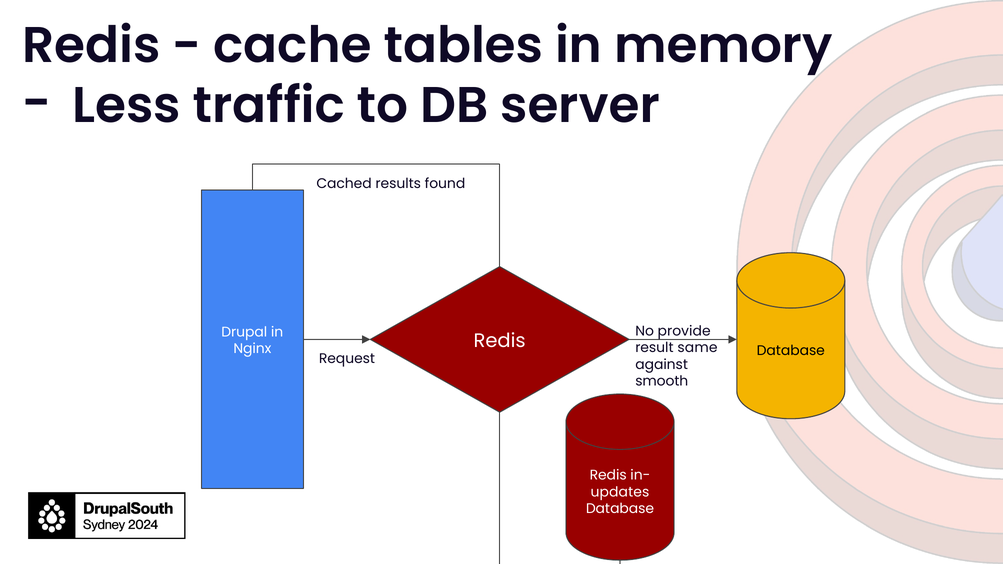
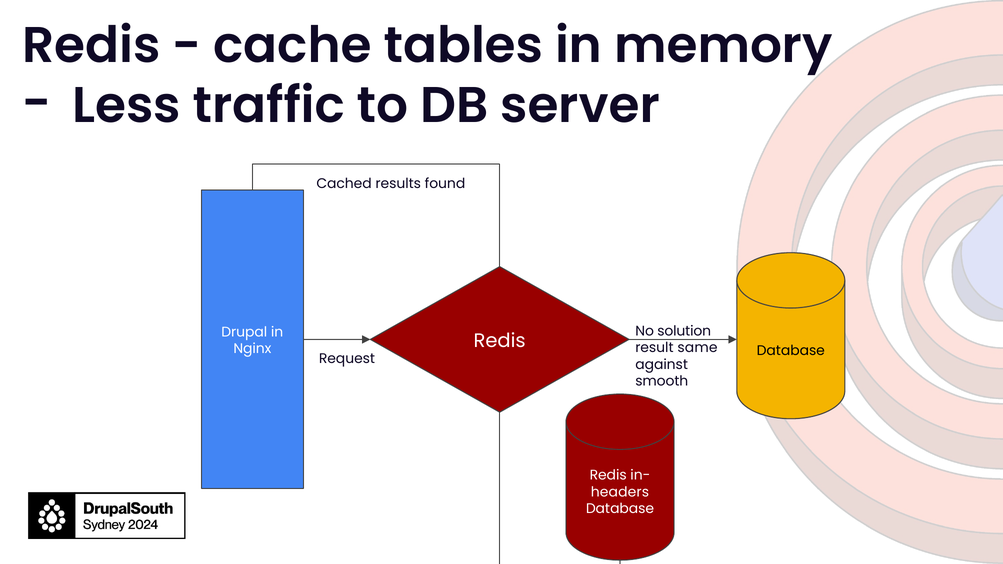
provide: provide -> solution (684, 331)
updates: updates -> headers (620, 492)
